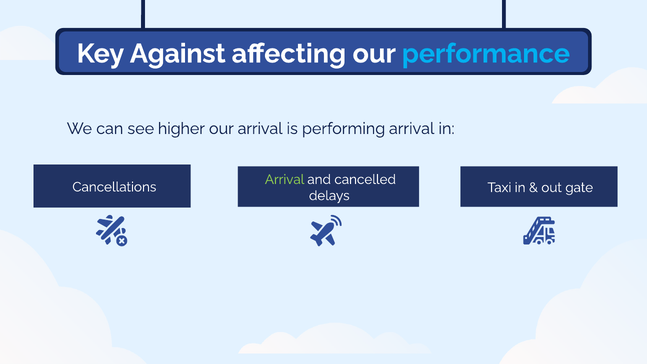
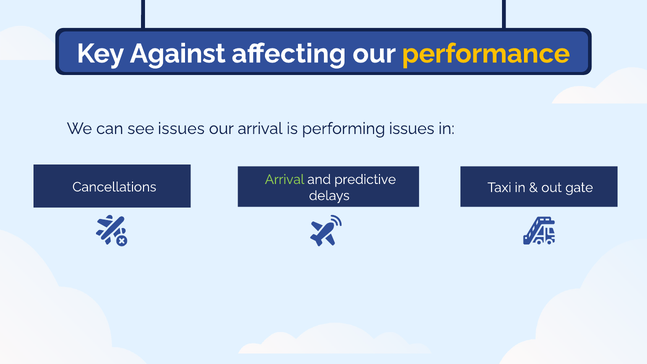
performance colour: light blue -> yellow (486, 54)
see higher: higher -> issues (181, 129)
performing arrival: arrival -> issues (412, 129)
cancelled: cancelled -> predictive (365, 179)
